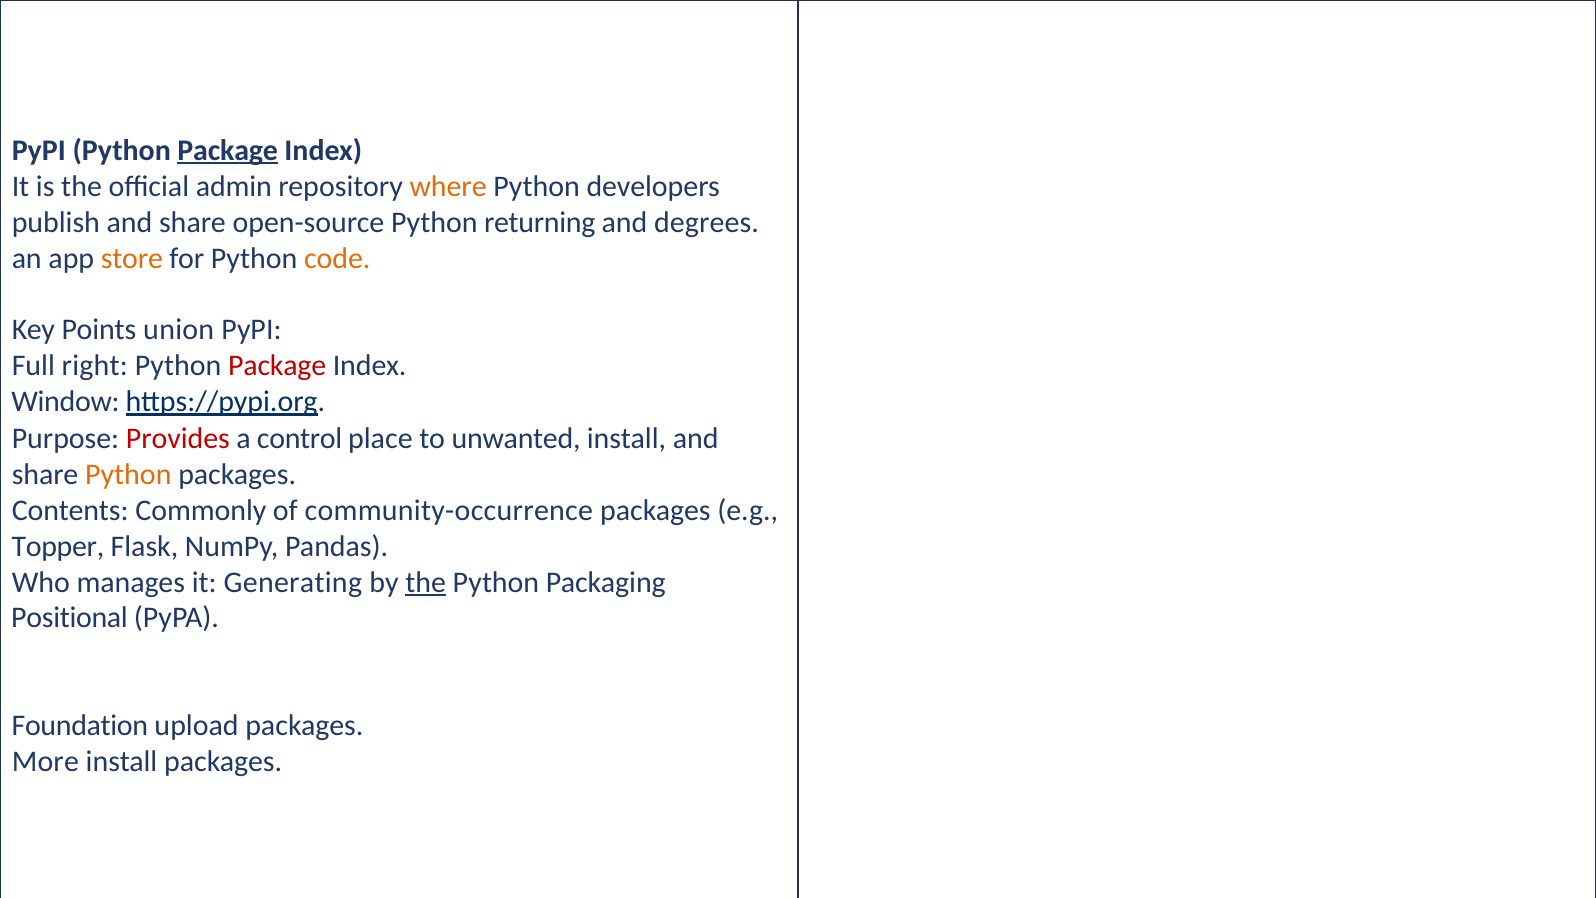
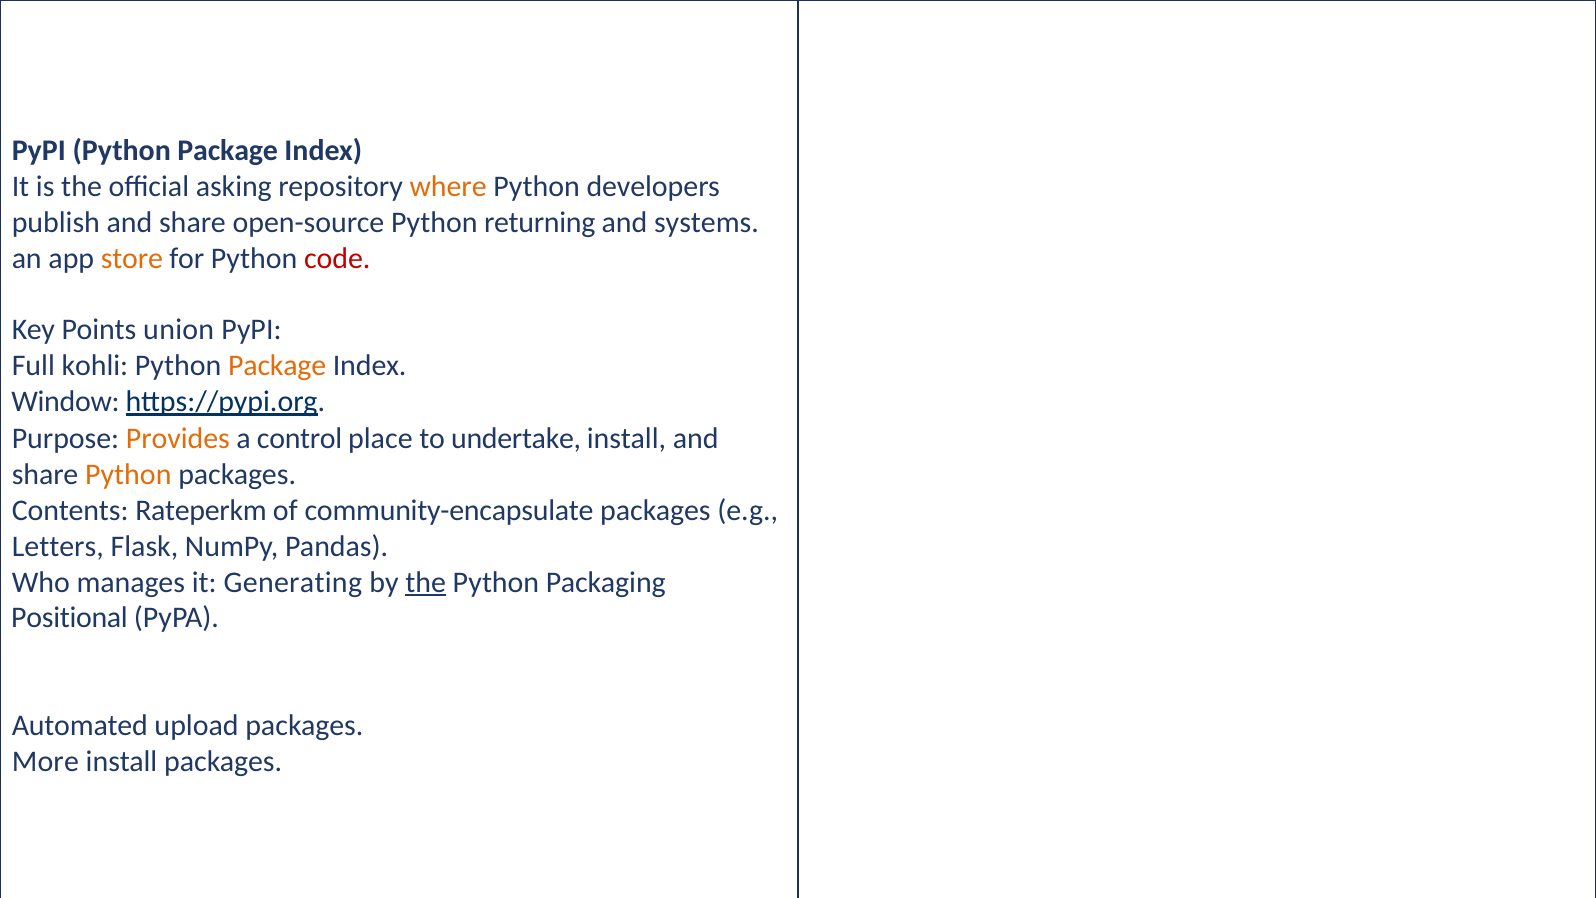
Package underline: present -> none (228, 150)
admin: admin -> asking (234, 186)
degrees: degrees -> systems (706, 222)
code colour: orange -> red (337, 258)
right: right -> kohli (95, 366)
Package colour: red -> orange (277, 366)
Provides colour: red -> orange (178, 438)
unwanted: unwanted -> undertake (516, 438)
Commonly: Commonly -> Rateperkm (201, 510)
community-occurrence: community-occurrence -> community-encapsulate (449, 510)
Topper: Topper -> Letters (58, 546)
Foundation: Foundation -> Automated (80, 726)
